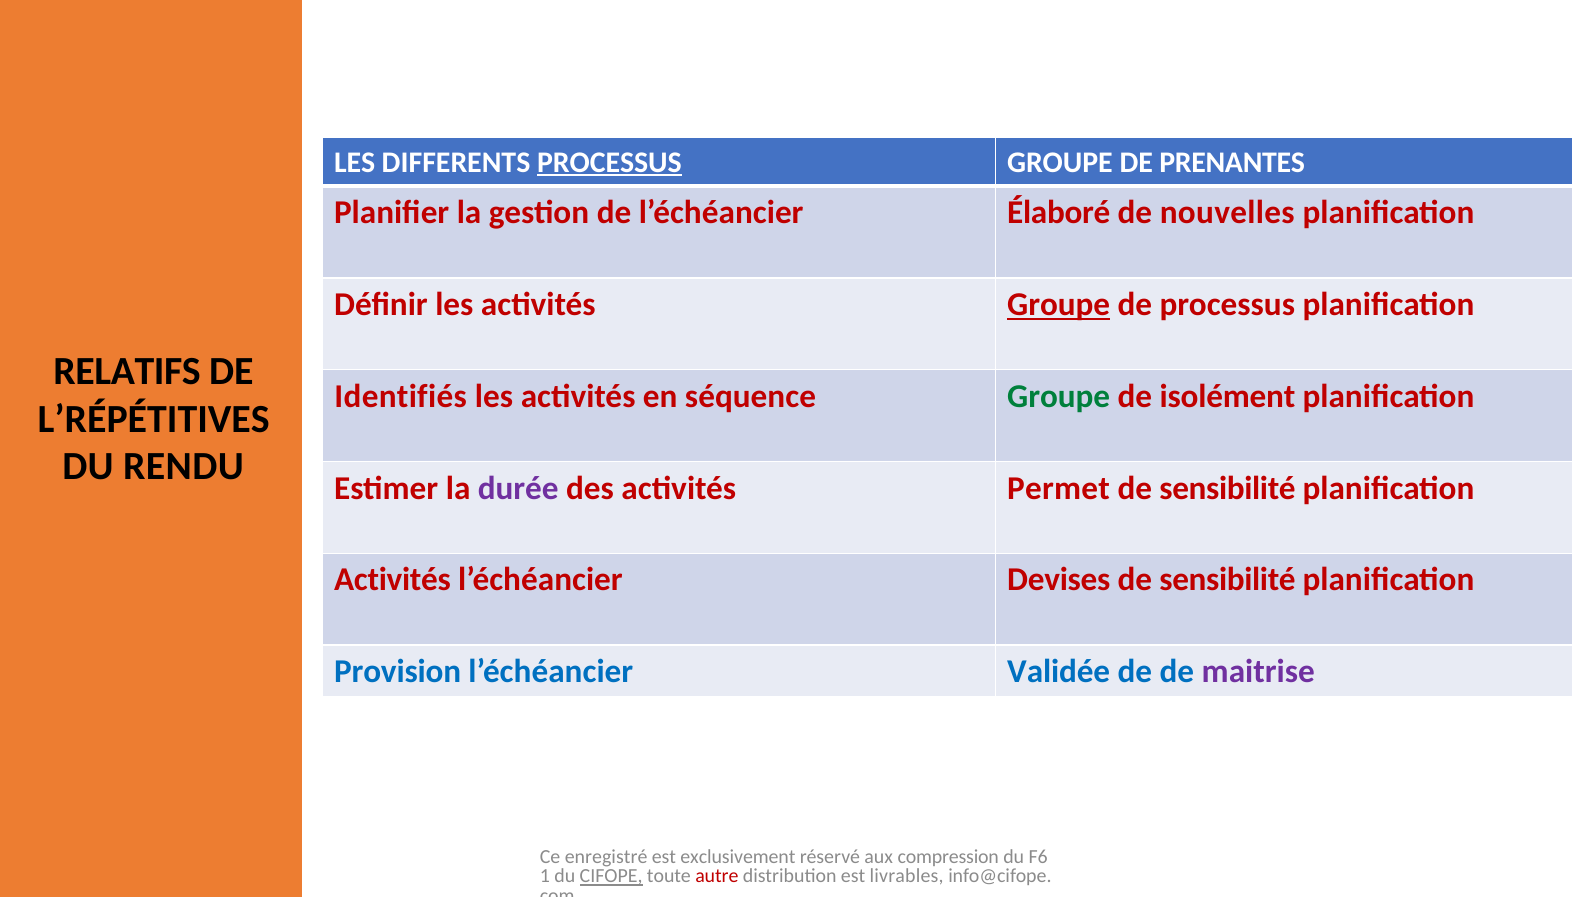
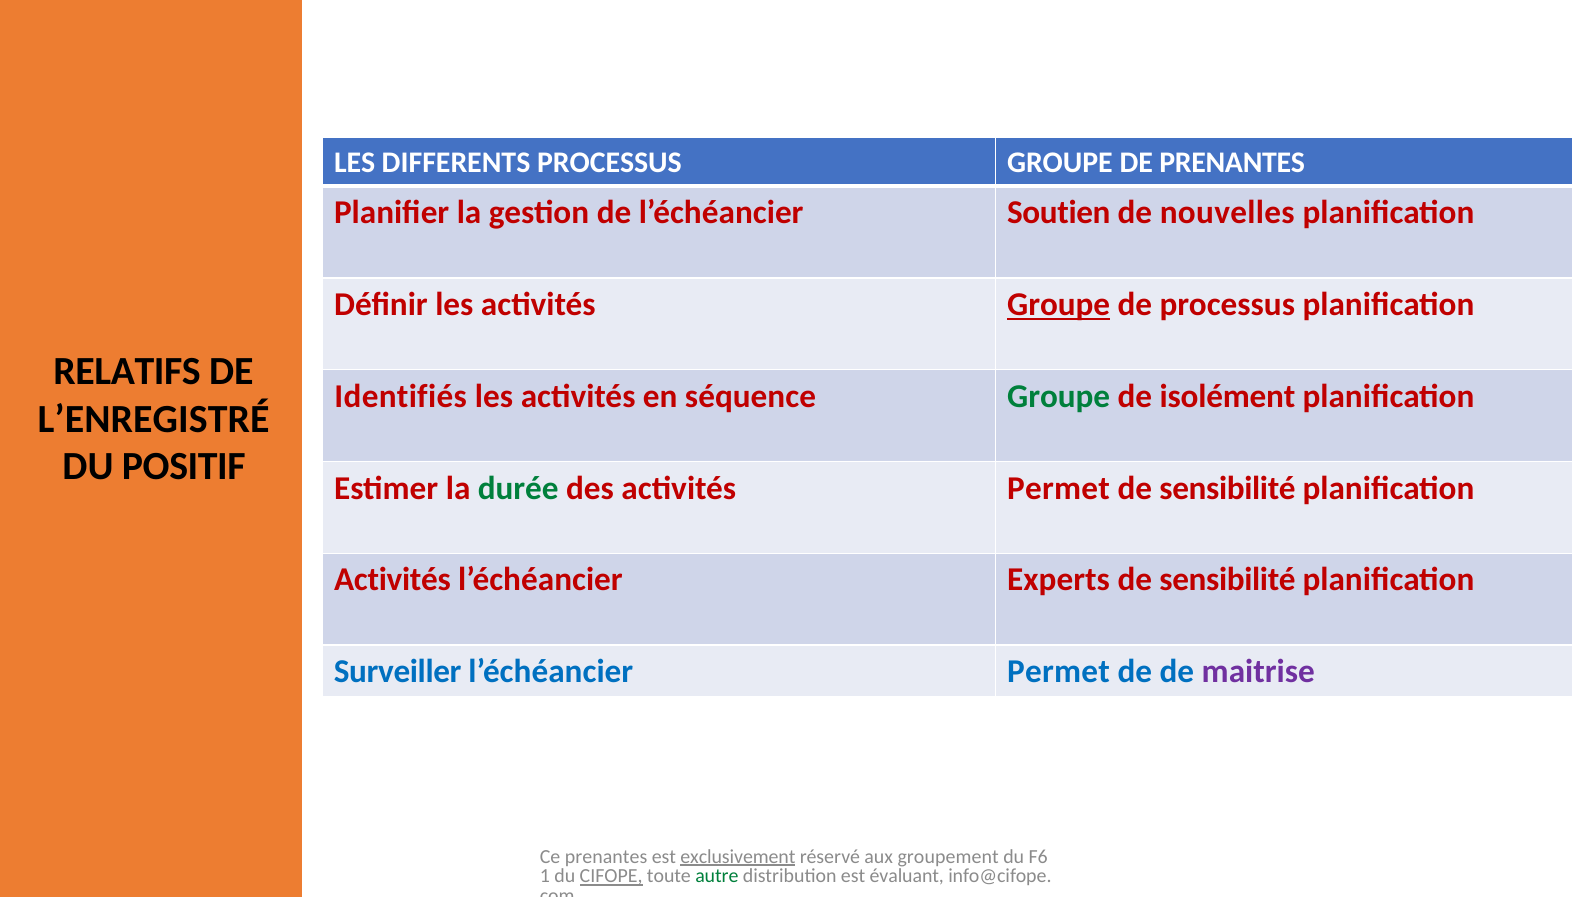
PROCESSUS underline: present -> none (609, 162)
Élaboré: Élaboré -> Soutien (1059, 213)
L’RÉPÉTITIVES: L’RÉPÉTITIVES -> L’ENREGISTRÉ (154, 419)
RENDU: RENDU -> POSITIF (184, 467)
durée colour: purple -> green (518, 488)
Devises: Devises -> Experts (1059, 580)
Provision: Provision -> Surveiller (398, 671)
l’échéancier Validée: Validée -> Permet (1058, 671)
Ce enregistré: enregistré -> prenantes (606, 856)
exclusivement underline: none -> present (738, 856)
compression: compression -> groupement (948, 856)
autre colour: red -> green (717, 876)
livrables: livrables -> évaluant (907, 876)
